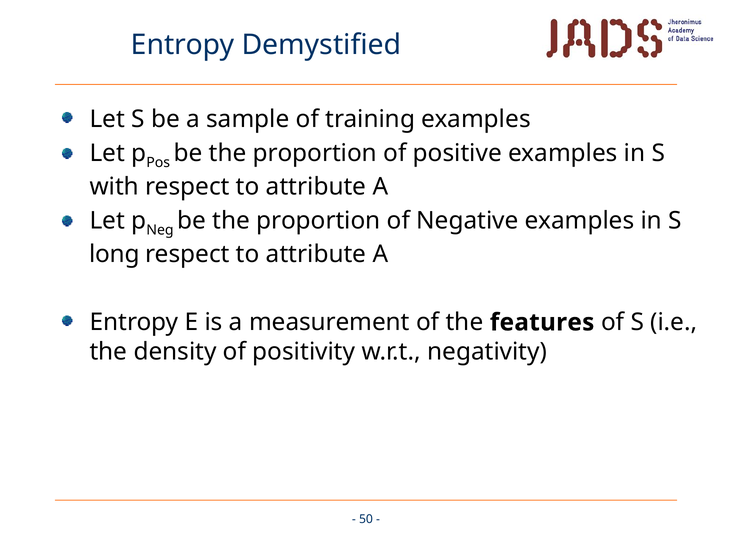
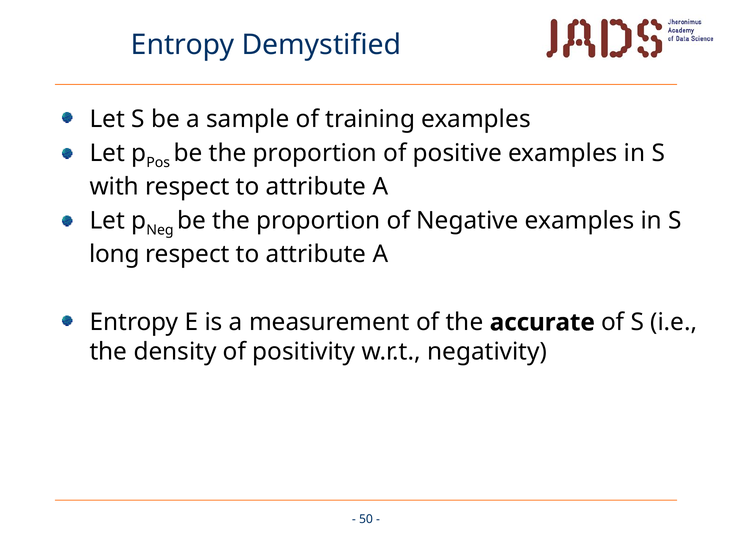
features: features -> accurate (542, 322)
